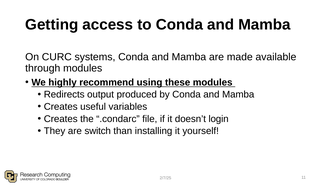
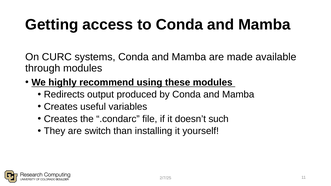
login: login -> such (219, 119)
